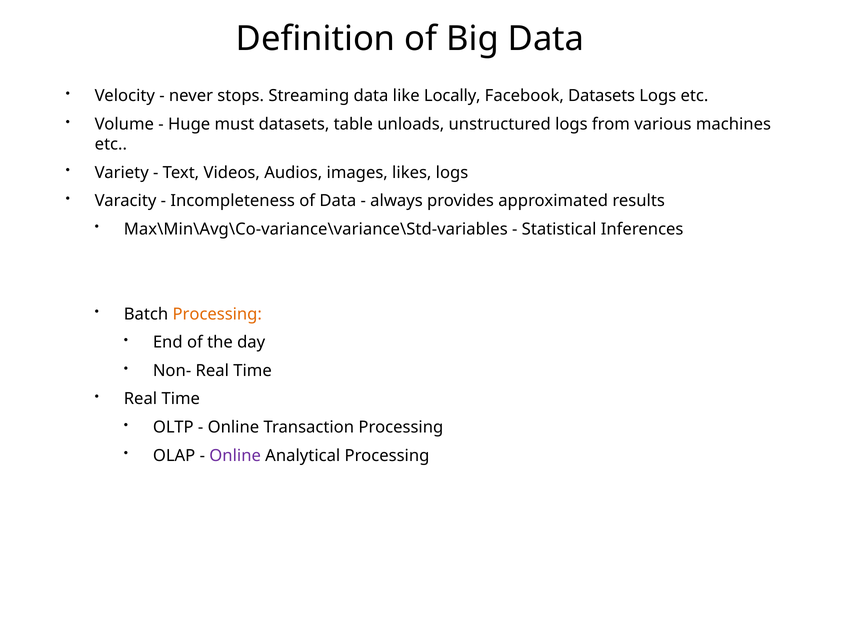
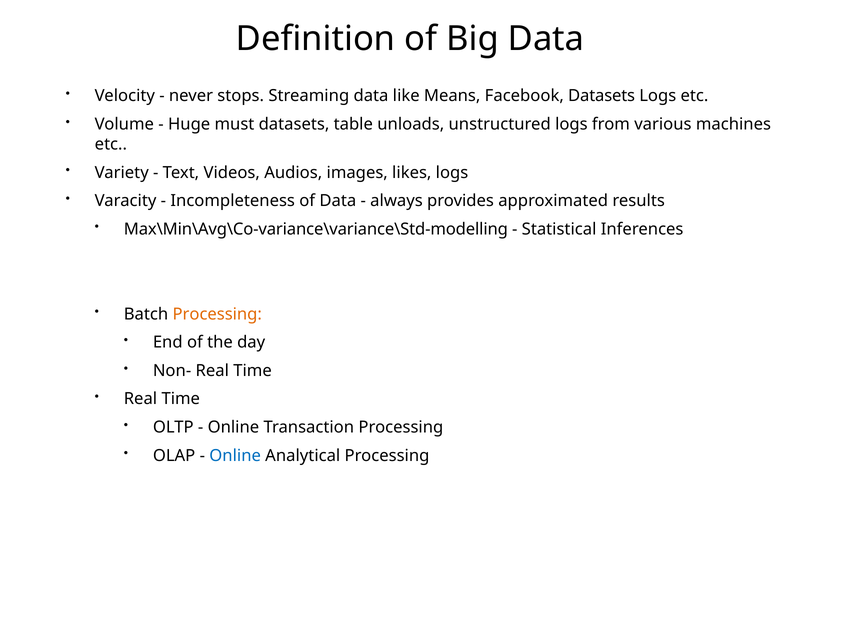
Locally: Locally -> Means (452, 96)
Max\Min\Avg\Co-variance\variance\Std-variables: Max\Min\Avg\Co-variance\variance\Std-variables -> Max\Min\Avg\Co-variance\variance\Std-modelling (316, 229)
Online colour: purple -> blue (235, 455)
